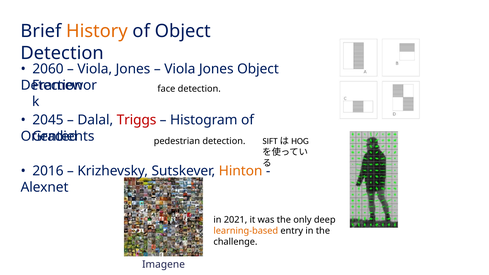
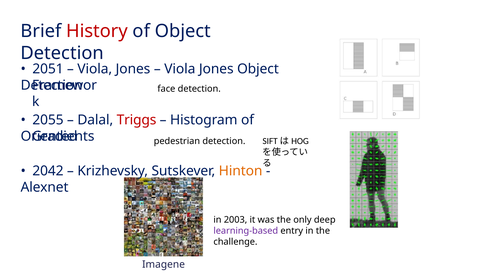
History colour: orange -> red (97, 31)
2060: 2060 -> 2051 (48, 69)
2045: 2045 -> 2055 (48, 120)
2016: 2016 -> 2042 (48, 171)
2021: 2021 -> 2003 (236, 220)
learning-based colour: orange -> purple (246, 231)
